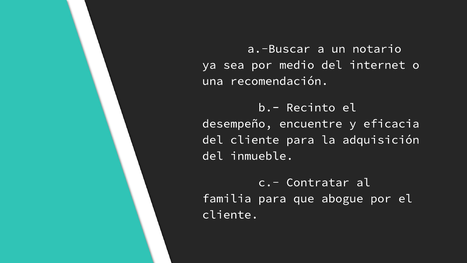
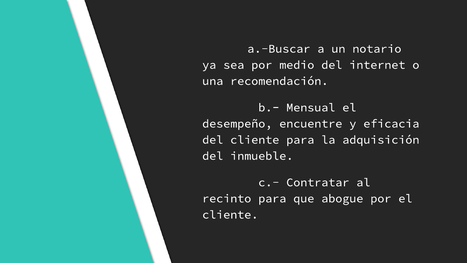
Recinto: Recinto -> Mensual (311, 107)
familia: familia -> recinto (227, 198)
